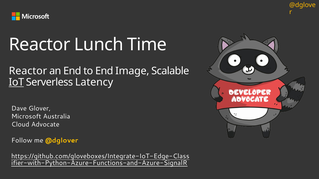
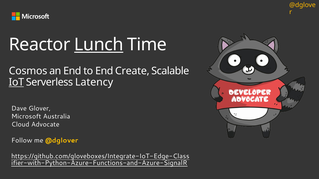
Lunch underline: none -> present (99, 45)
Reactor: Reactor -> Cosmos (28, 71)
Image: Image -> Create (132, 71)
